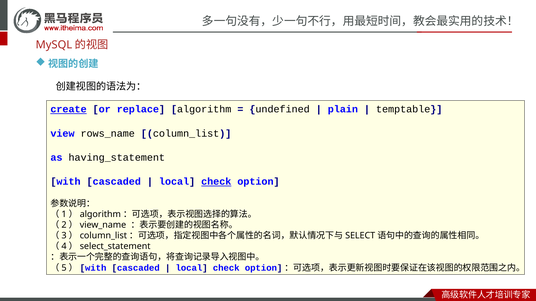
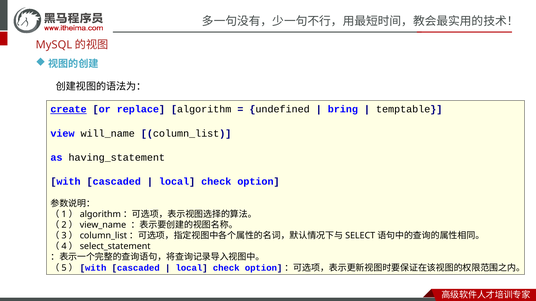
plain: plain -> bring (343, 110)
rows_name: rows_name -> will_name (108, 134)
check underline: present -> none (216, 182)
